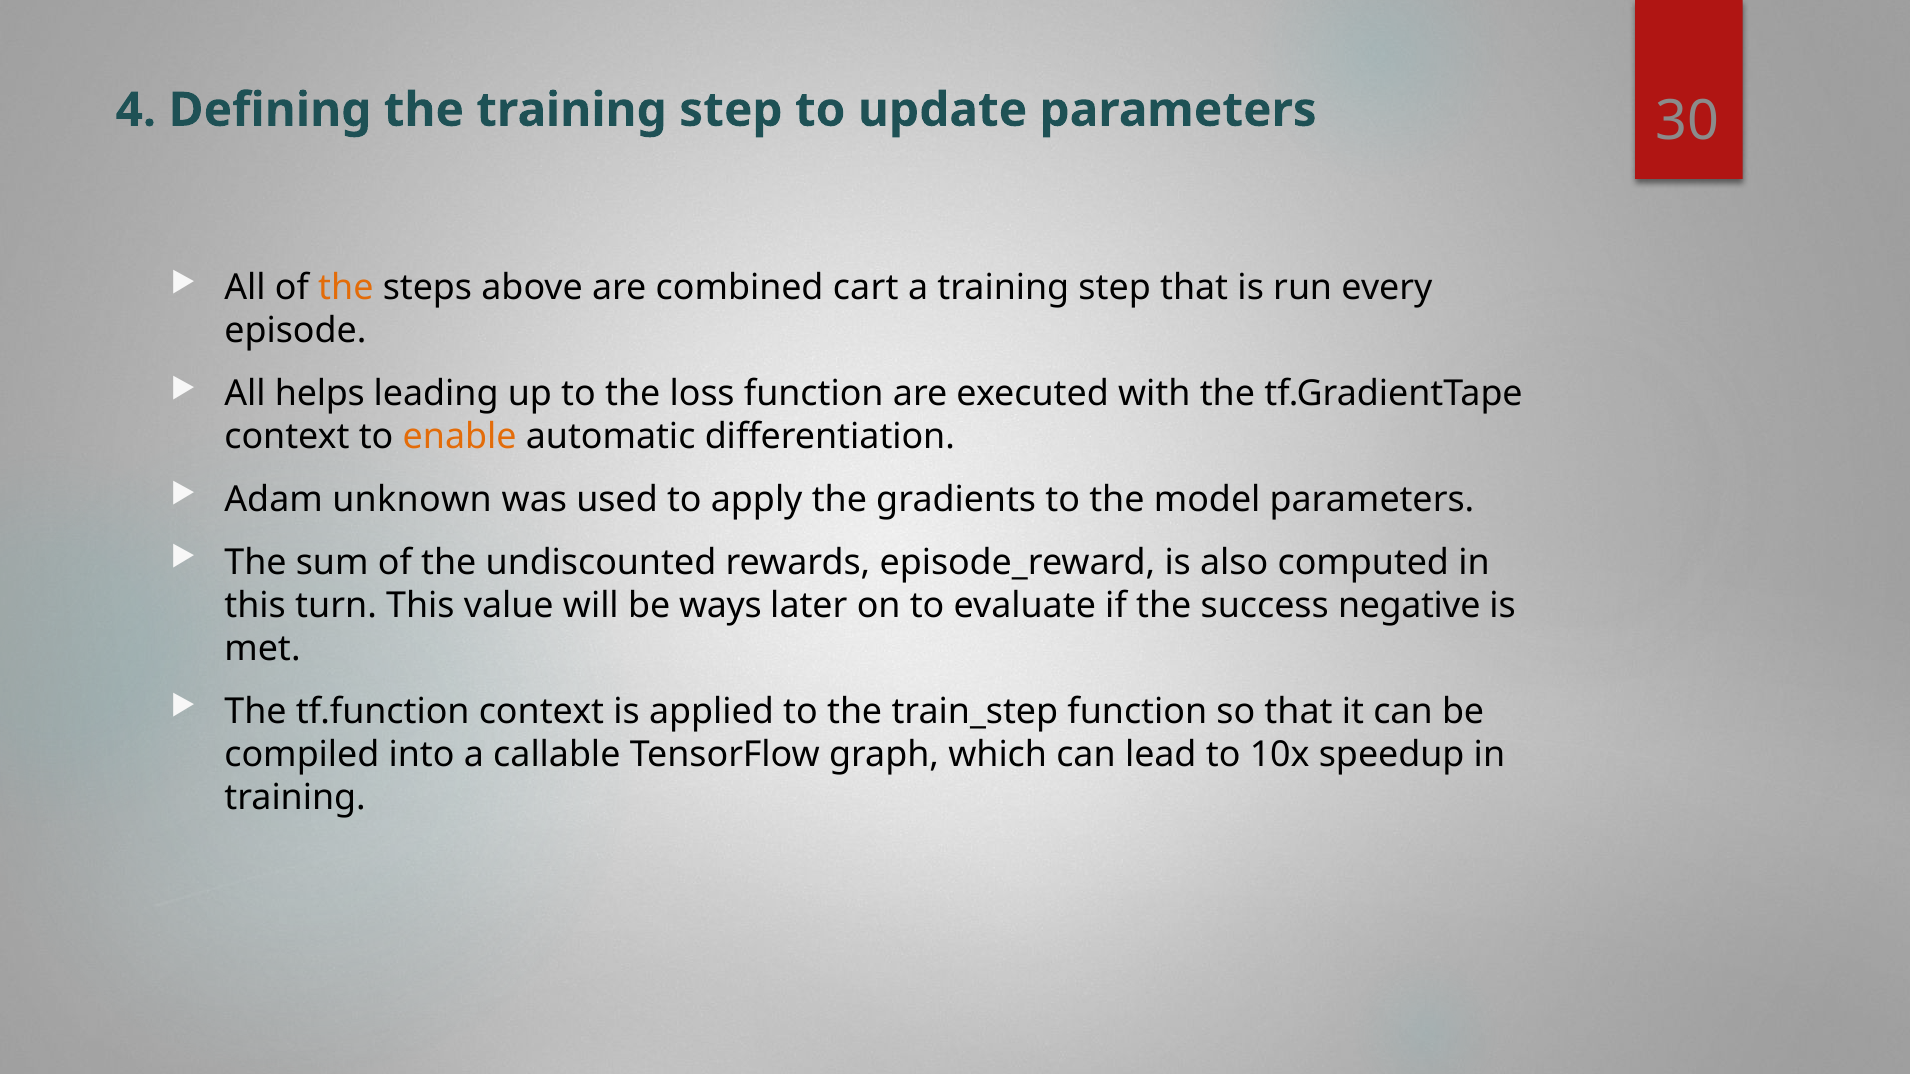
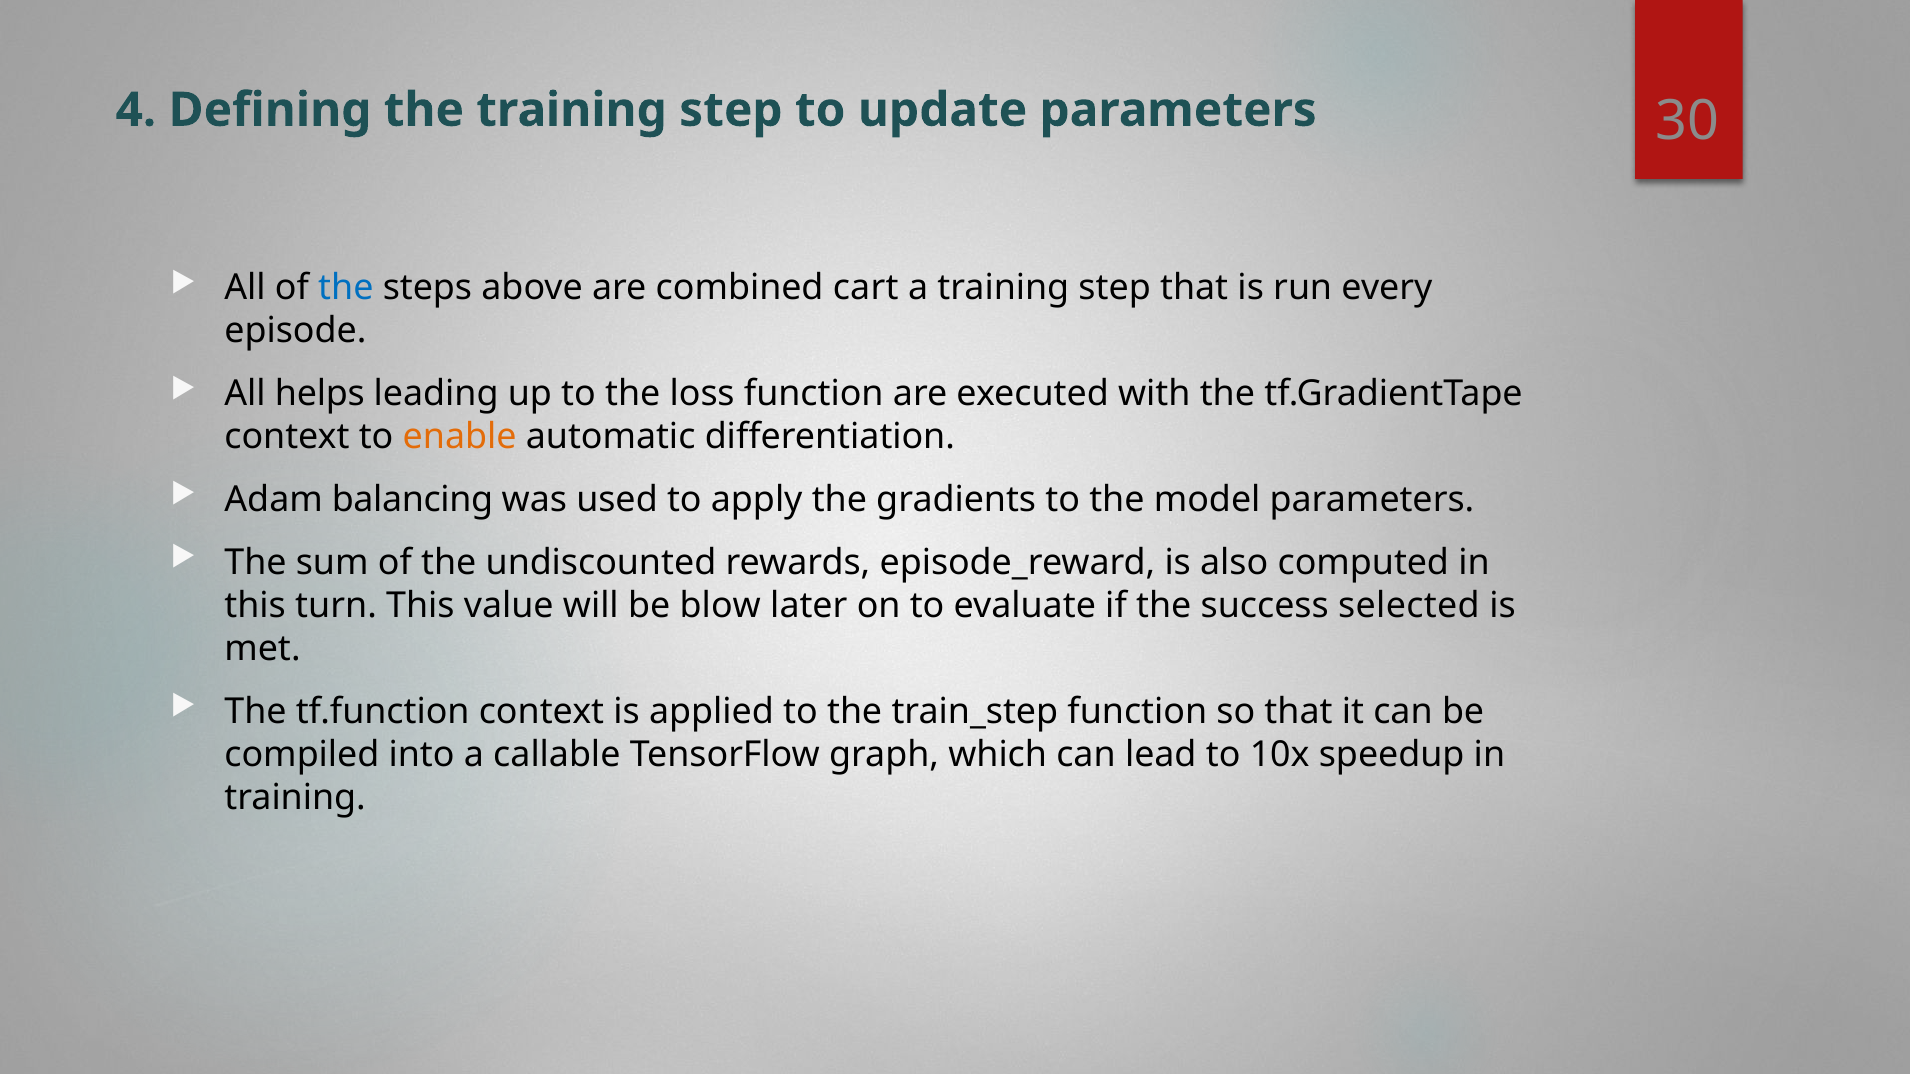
the colour: orange -> blue (346, 288)
unknown: unknown -> balancing (412, 500)
ways: ways -> blow (720, 606)
negative: negative -> selected (1409, 606)
